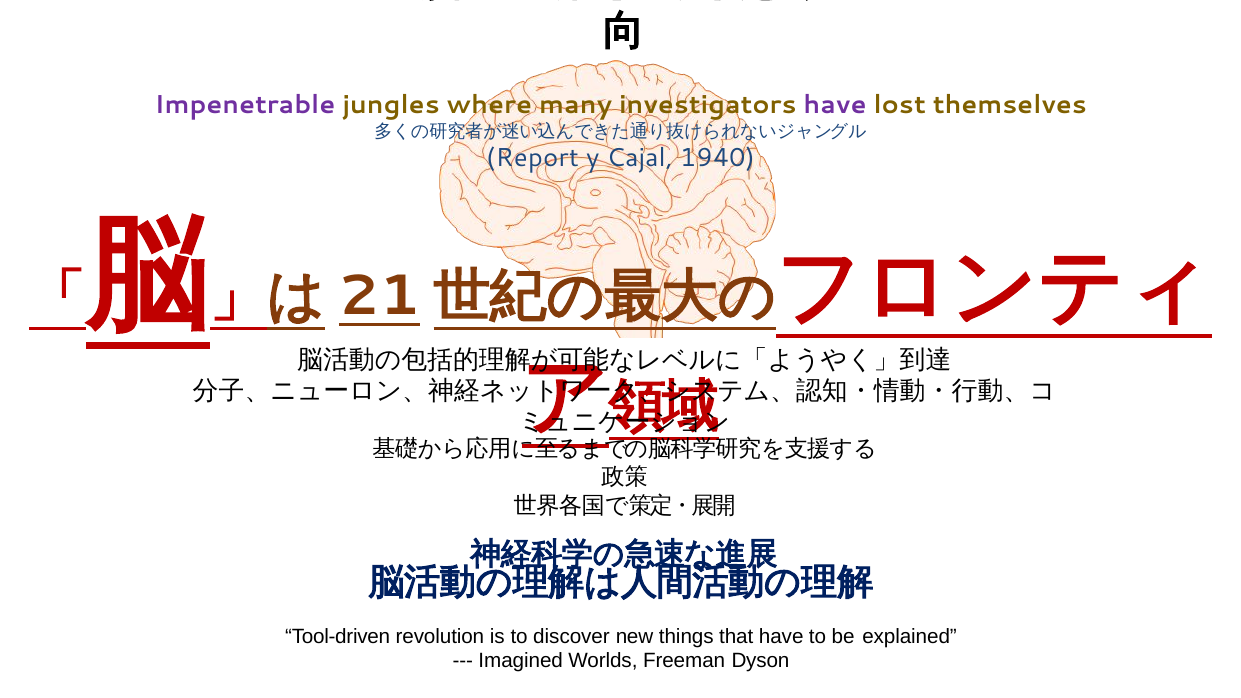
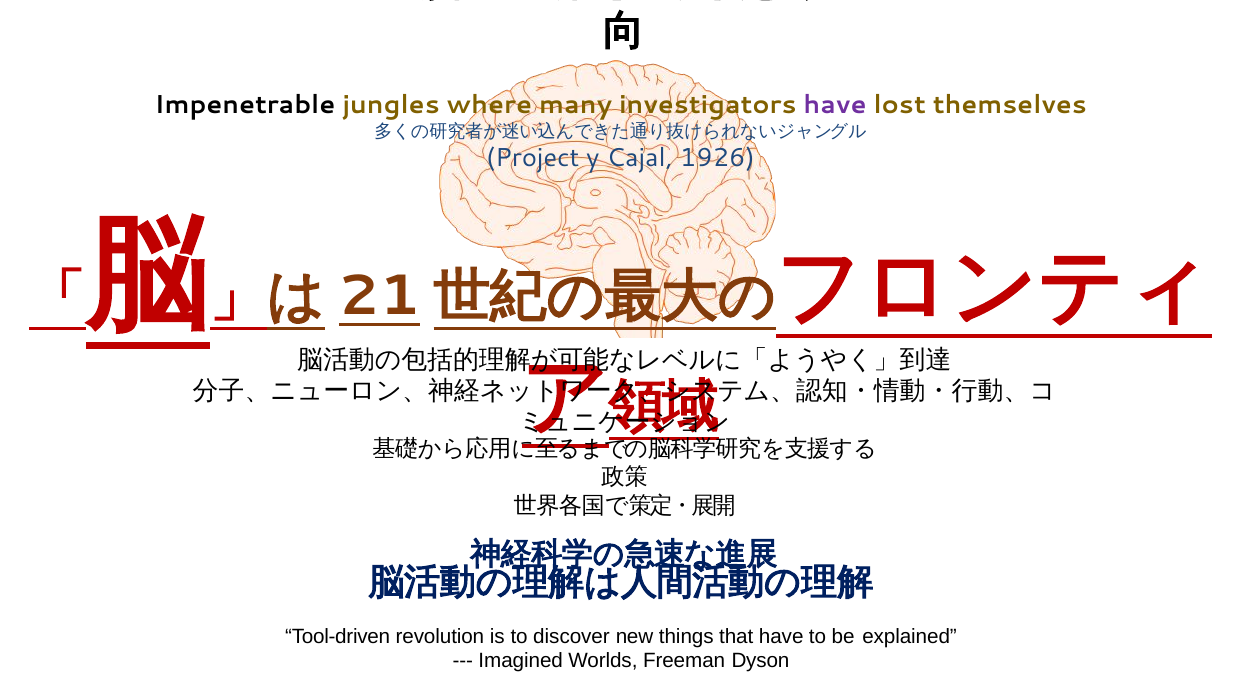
Impenetrable colour: purple -> black (245, 105)
Report: Report -> Project (533, 158)
1940: 1940 -> 1926 (718, 158)
